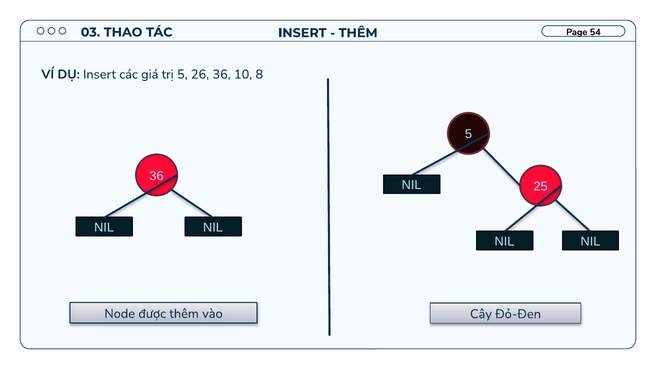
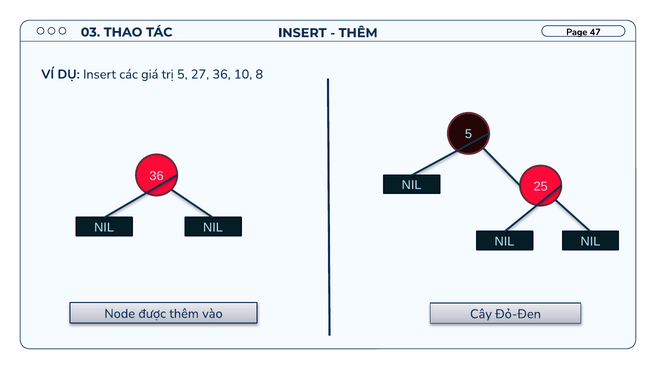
54: 54 -> 47 (595, 32)
26: 26 -> 27 (200, 74)
